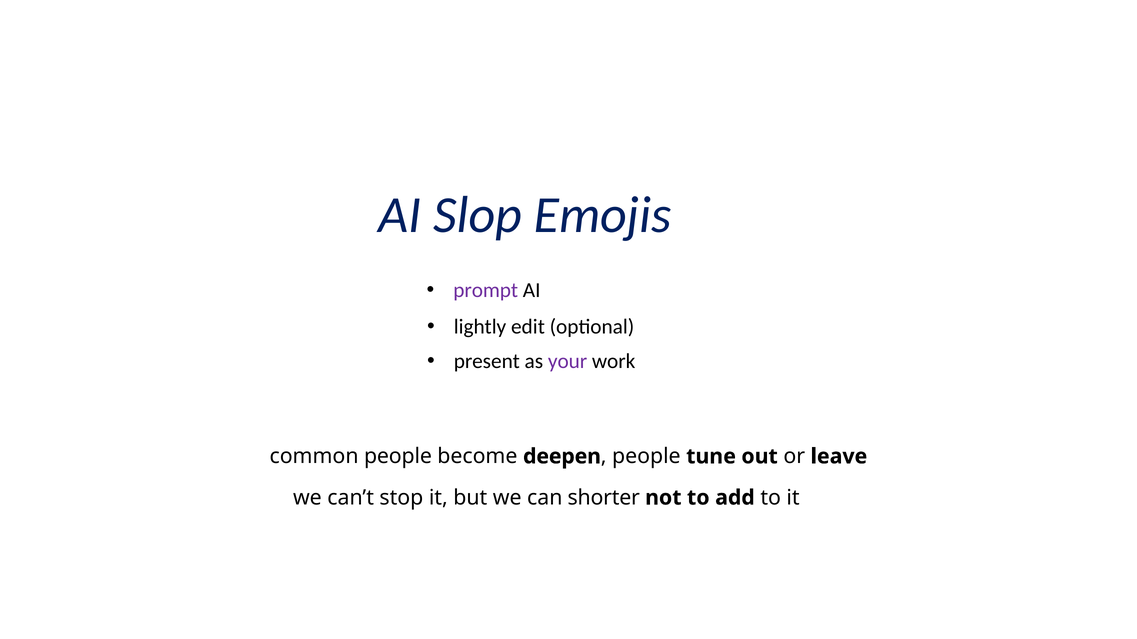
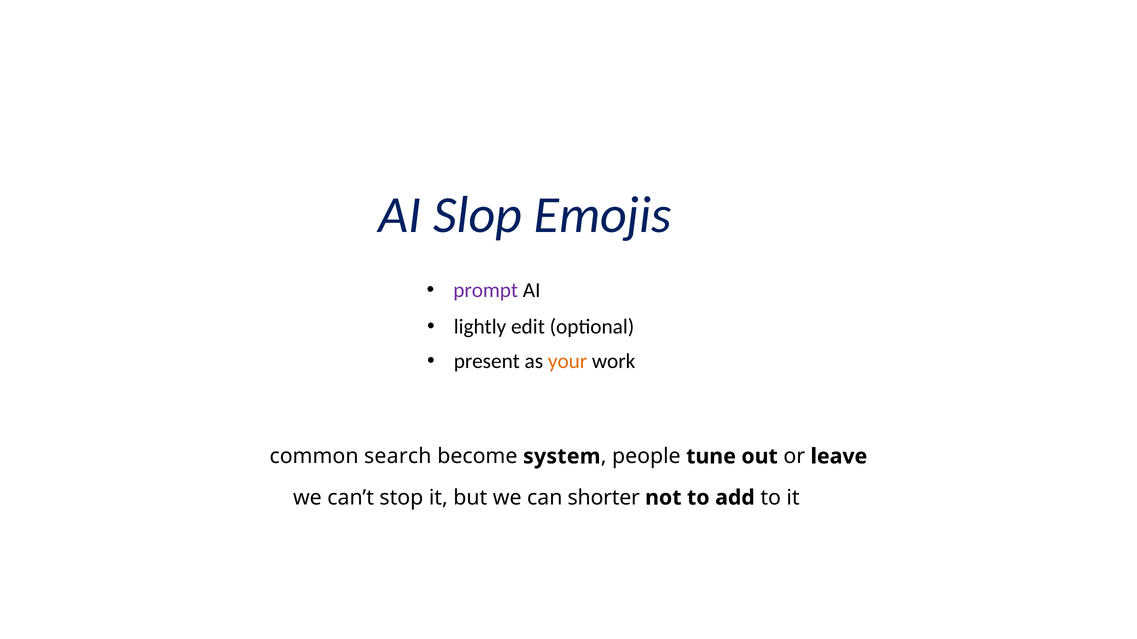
your colour: purple -> orange (568, 362)
common people: people -> search (398, 457)
deepen: deepen -> system (562, 457)
